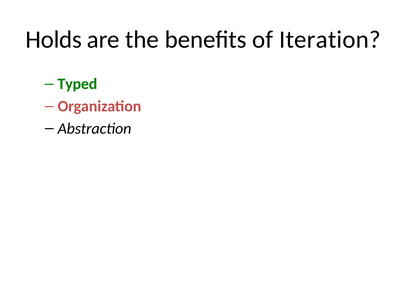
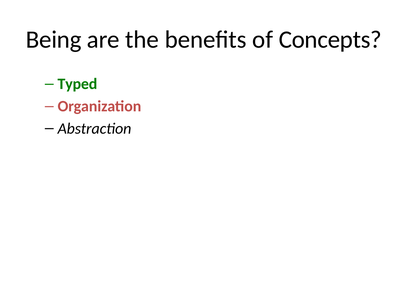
Holds: Holds -> Being (54, 39)
Iteration: Iteration -> Concepts (330, 39)
